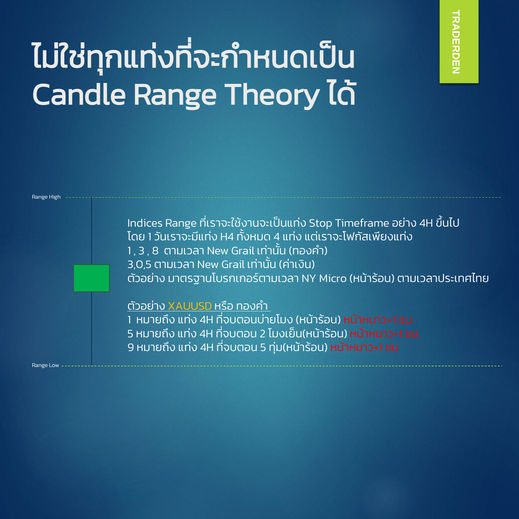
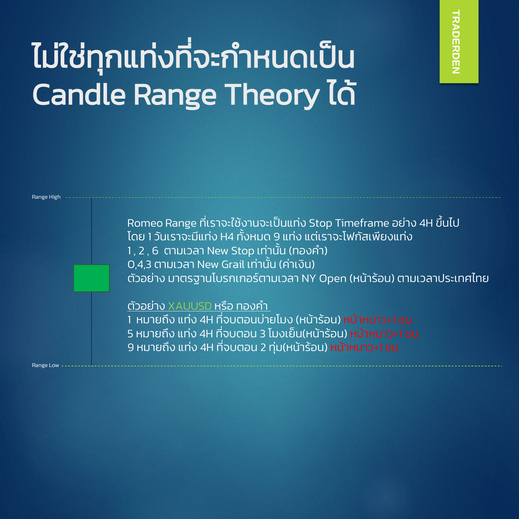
Indices: Indices -> Romeo (145, 223)
4: 4 -> 9 (277, 237)
3: 3 -> 2 (141, 251)
8: 8 -> 6 (155, 251)
Grail: Grail -> Stop (243, 251)
3,0,5: 3,0,5 -> 0,4,3 (140, 264)
Micro: Micro -> Open (333, 278)
XAUUSD colour: yellow -> light green (190, 306)
2: 2 -> 3 (263, 334)
5: 5 -> 2 (263, 347)
